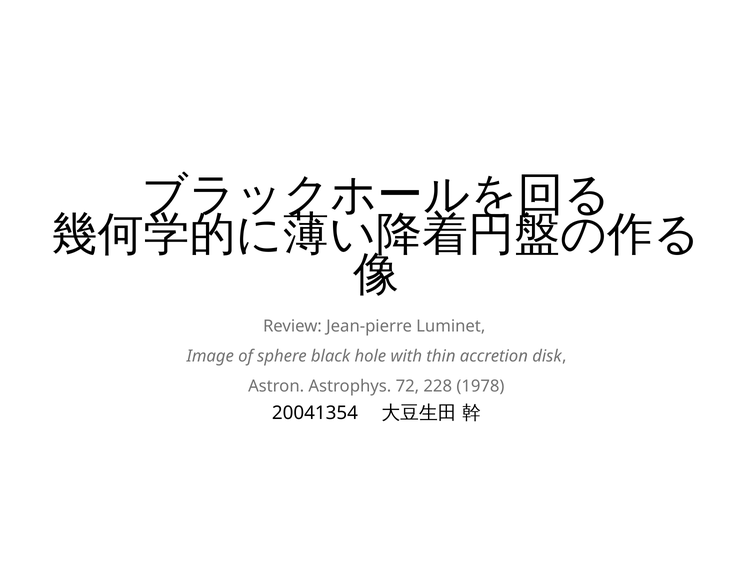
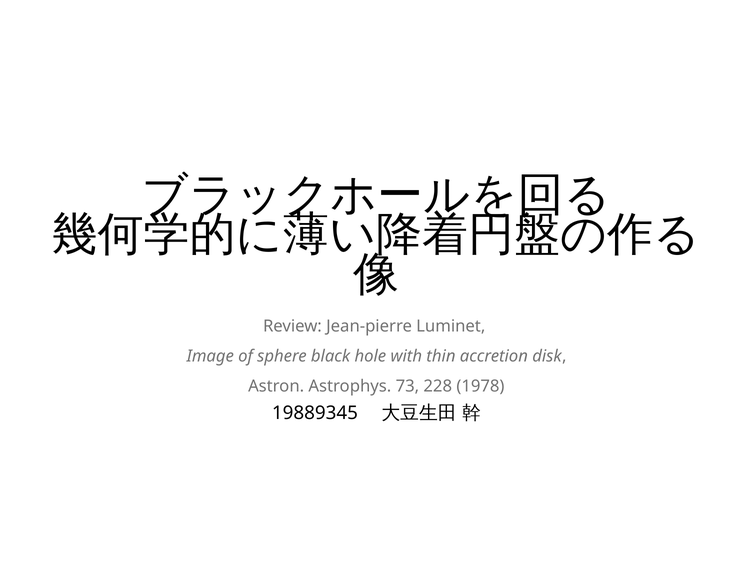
72: 72 -> 73 (407, 386)
20041354: 20041354 -> 19889345 (315, 413)
